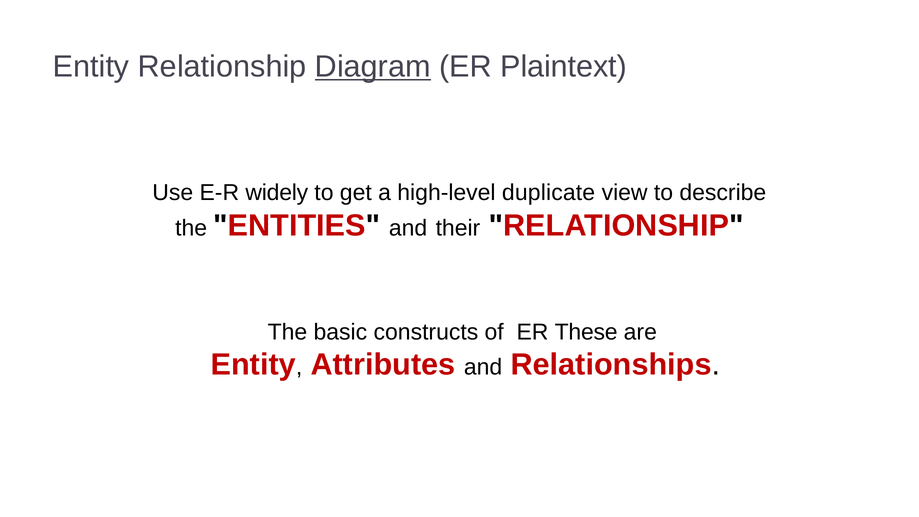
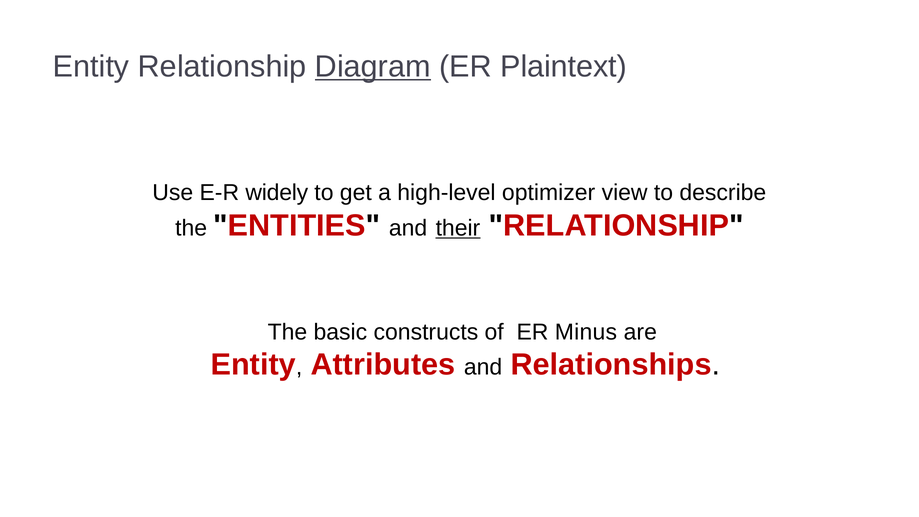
duplicate: duplicate -> optimizer (549, 193)
their underline: none -> present (458, 228)
These: These -> Minus (586, 332)
